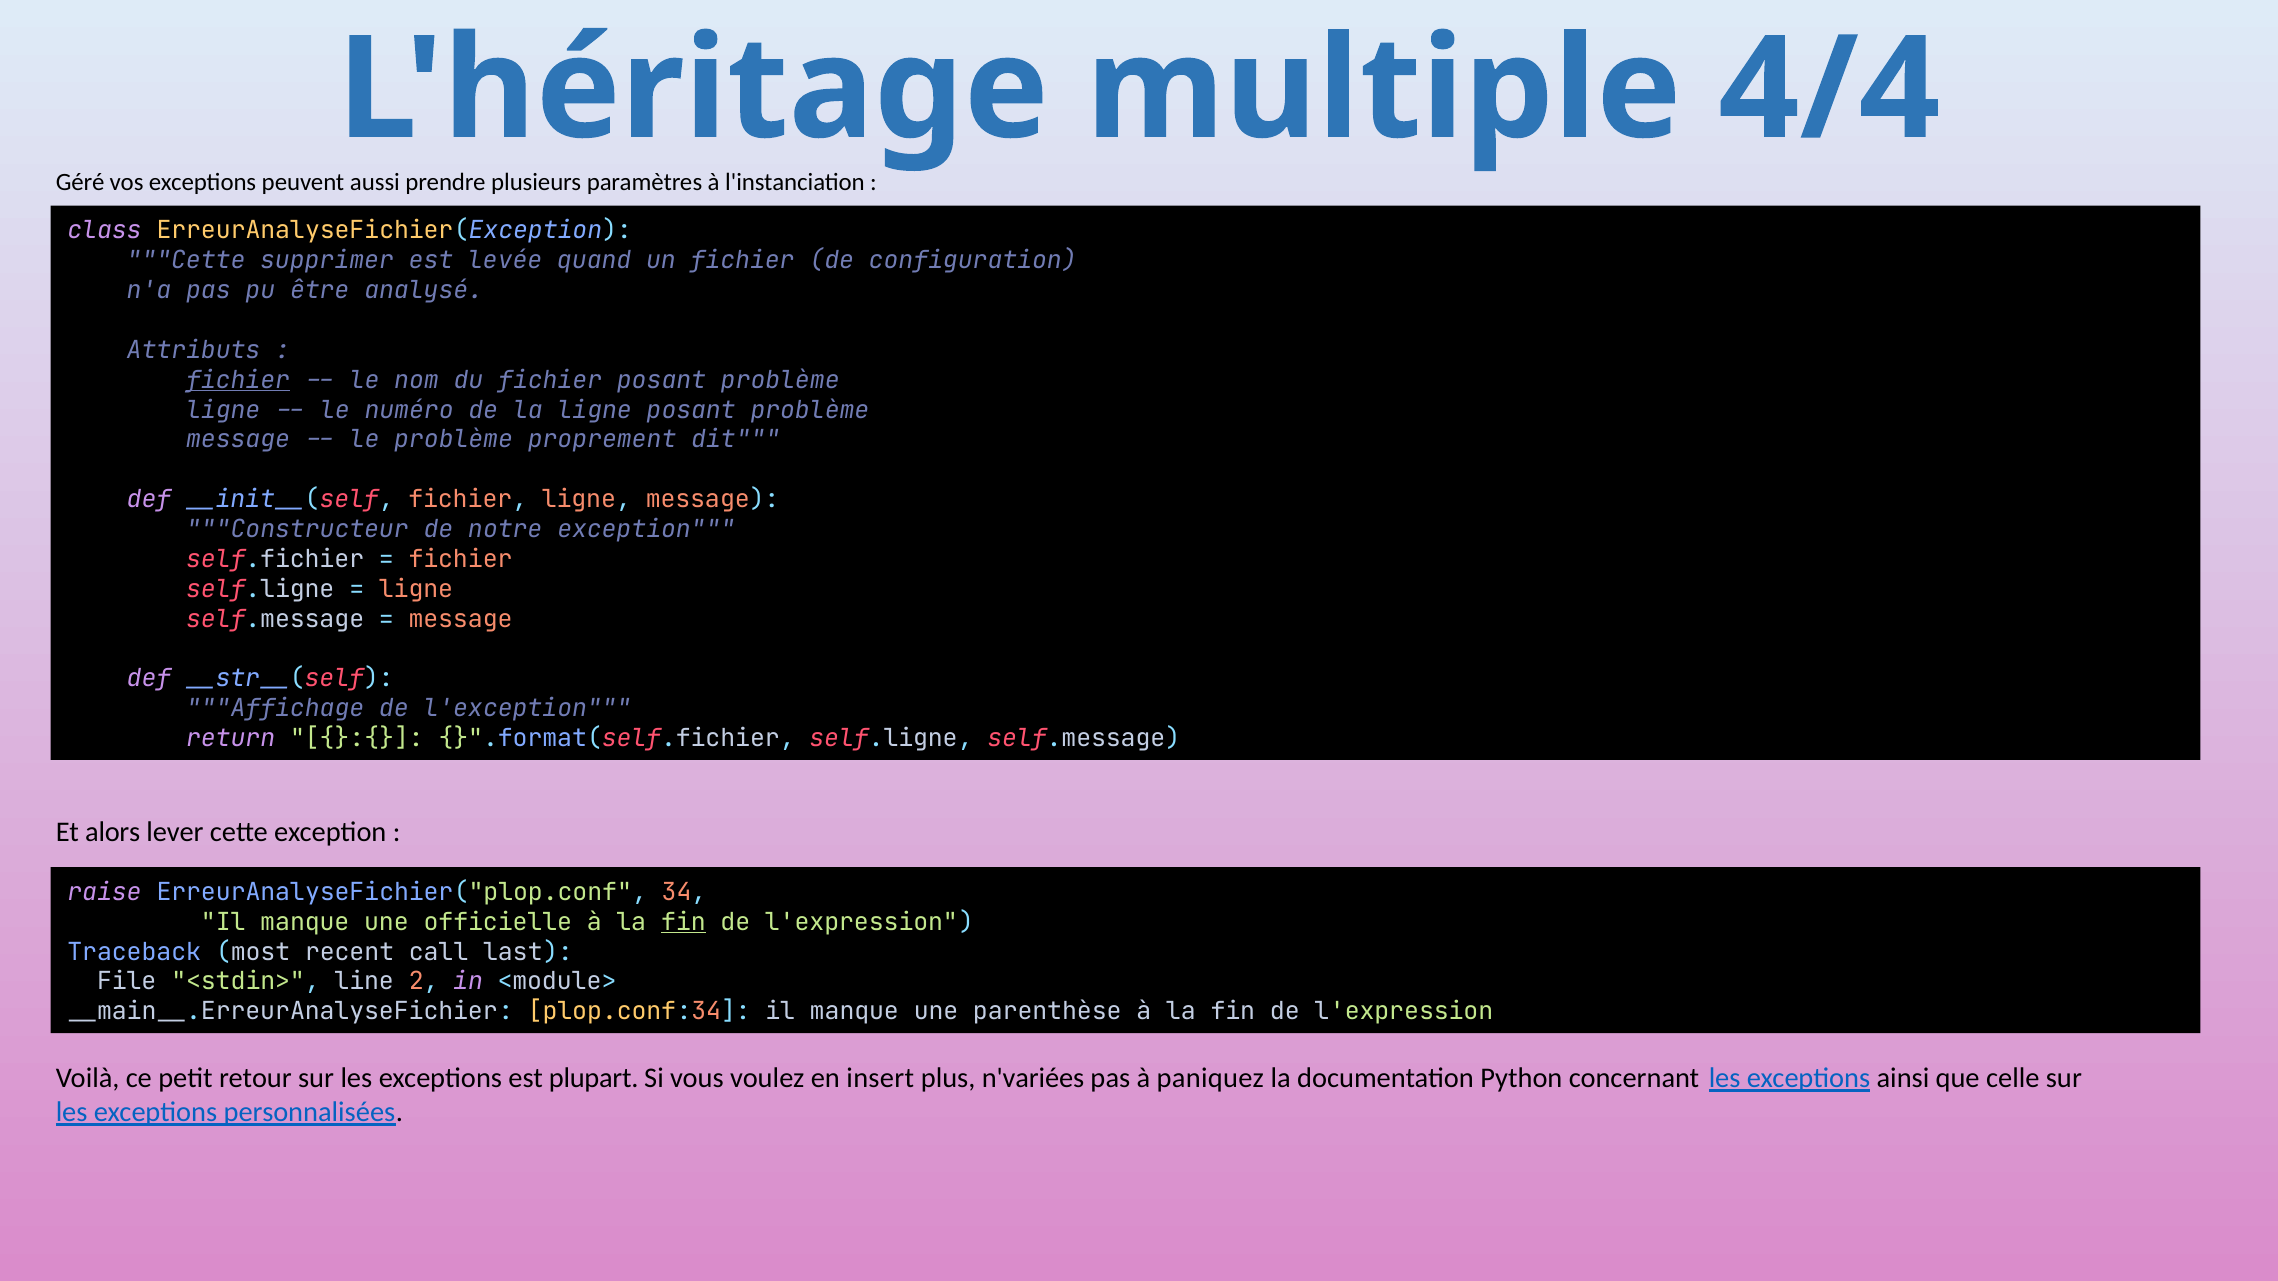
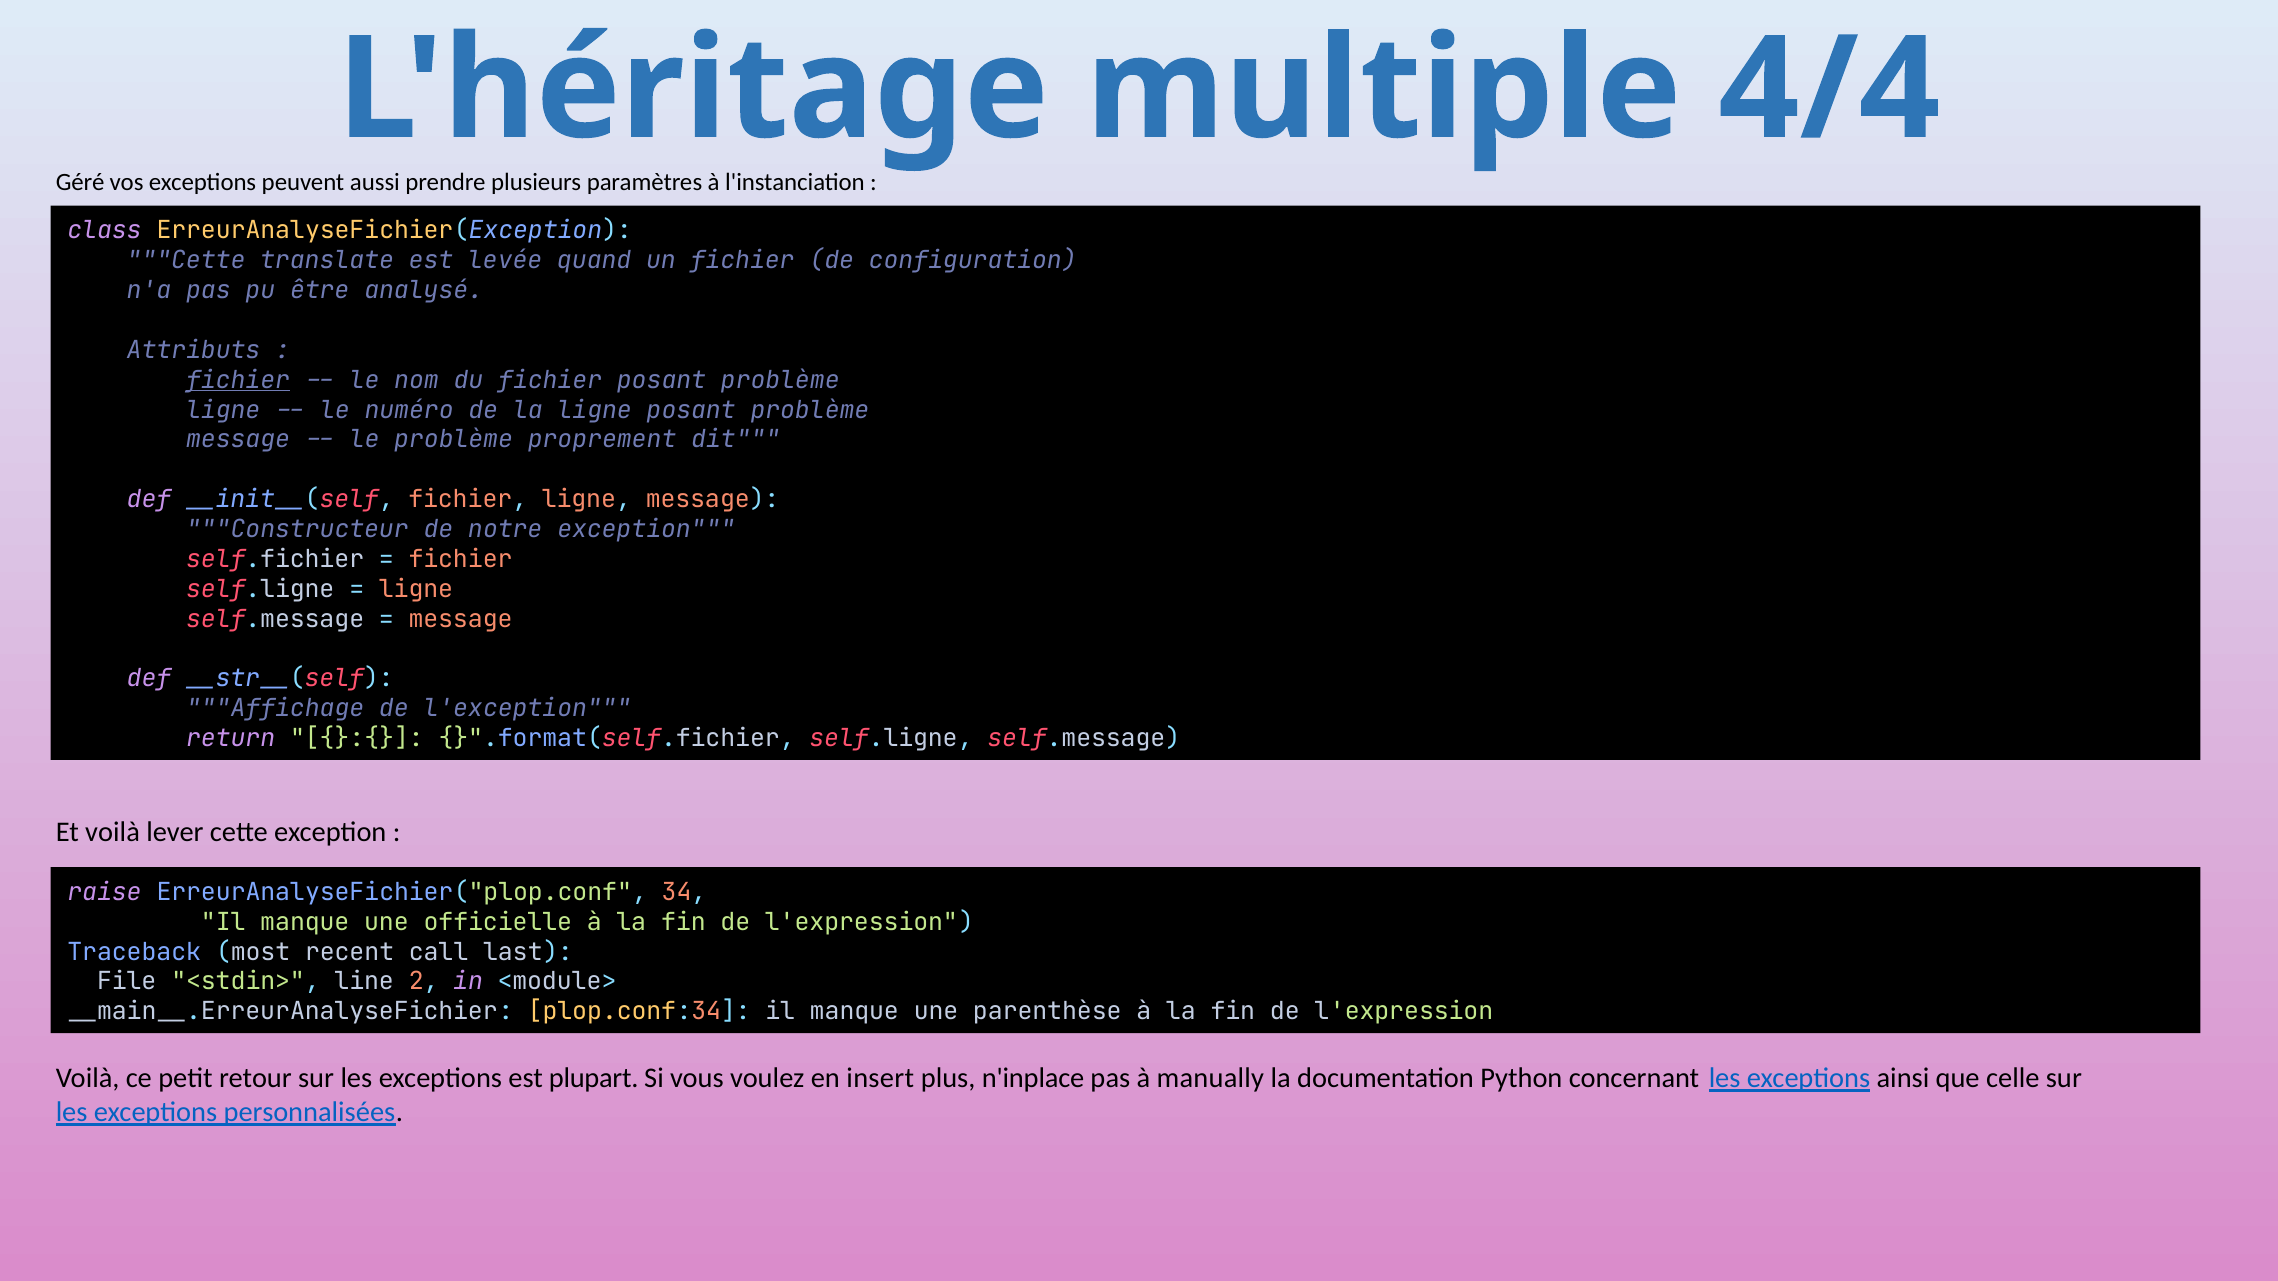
supprimer: supprimer -> translate (327, 261)
Et alors: alors -> voilà (113, 833)
fin underline: present -> none (683, 922)
n'variées: n'variées -> n'inplace (1033, 1078)
paniquez: paniquez -> manually (1210, 1078)
